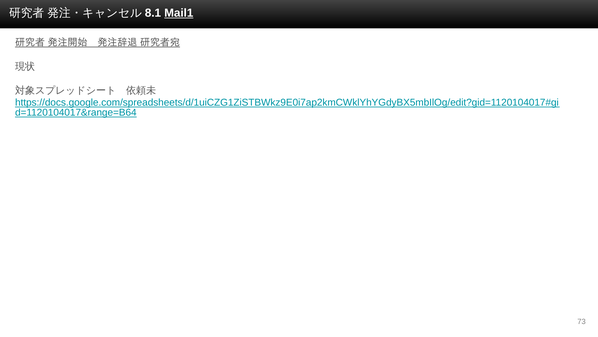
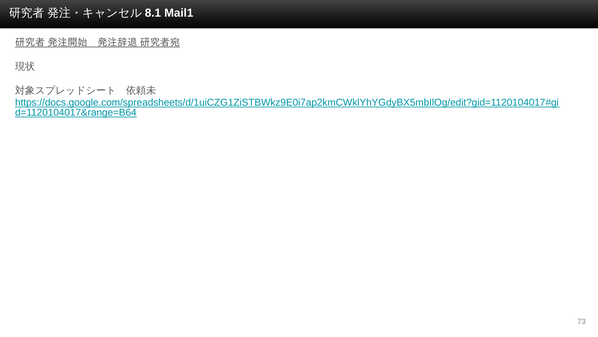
Mail1 underline: present -> none (179, 13)
